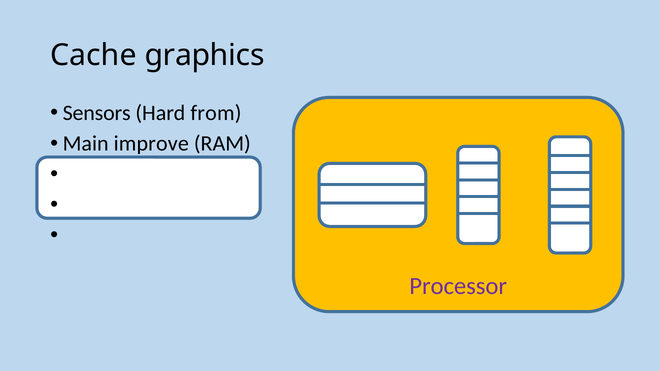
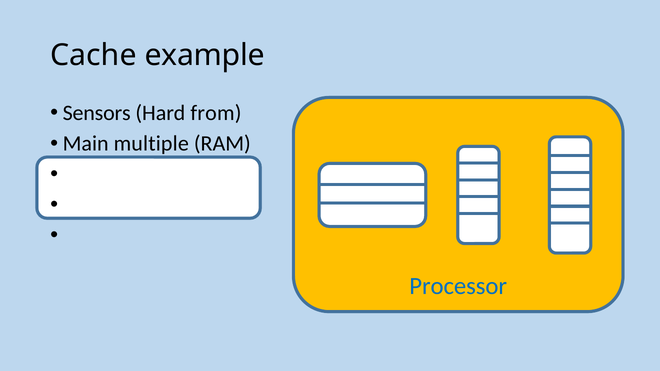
graphics: graphics -> example (205, 55)
improve: improve -> multiple (151, 144)
Processor colour: purple -> blue (458, 286)
